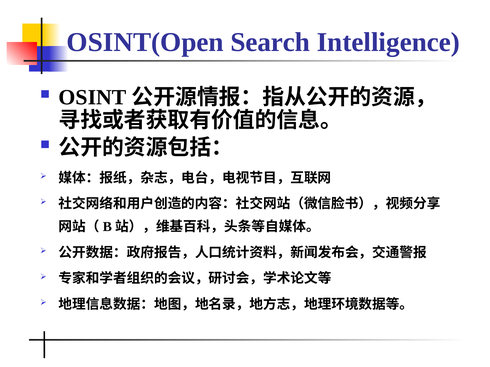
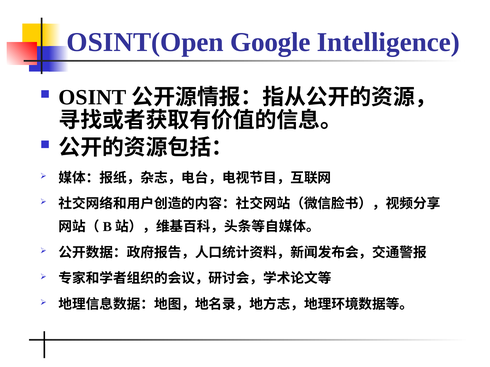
Search: Search -> Google (270, 42)
